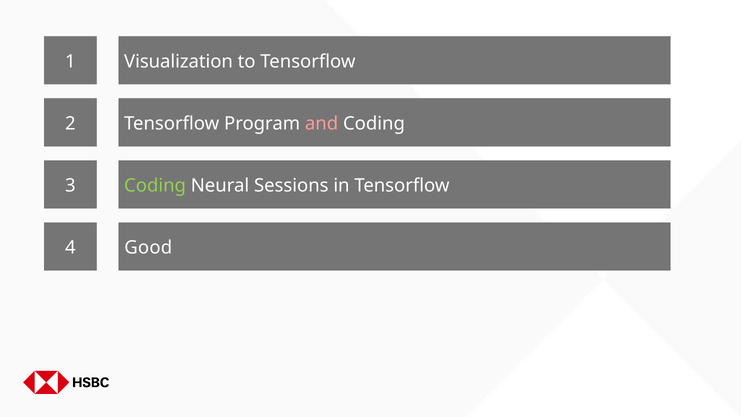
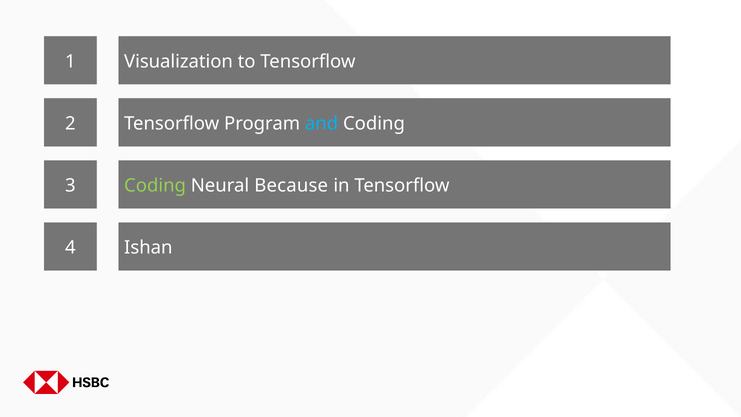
and colour: pink -> light blue (322, 124)
Sessions: Sessions -> Because (291, 186)
Good: Good -> Ishan (148, 248)
